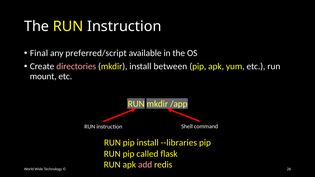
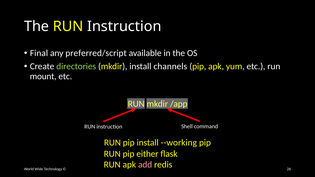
directories colour: pink -> light green (76, 66)
between: between -> channels (170, 66)
--libraries: --libraries -> --working (179, 143)
called: called -> either (148, 154)
